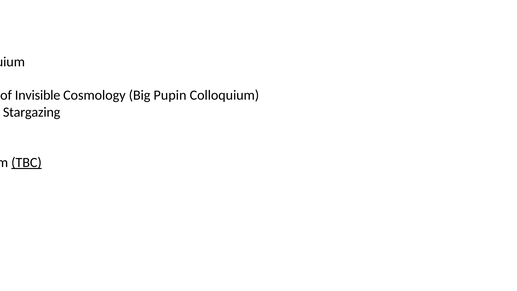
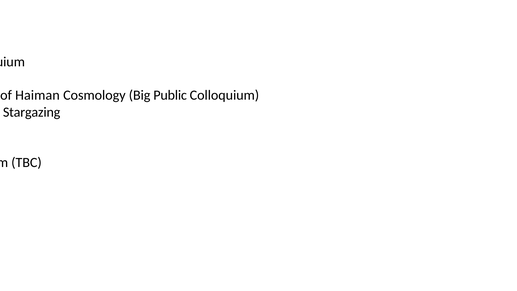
of Invisible: Invisible -> Haiman (37, 95)
Pupin: Pupin -> Public (170, 95)
TBC underline: present -> none (26, 162)
